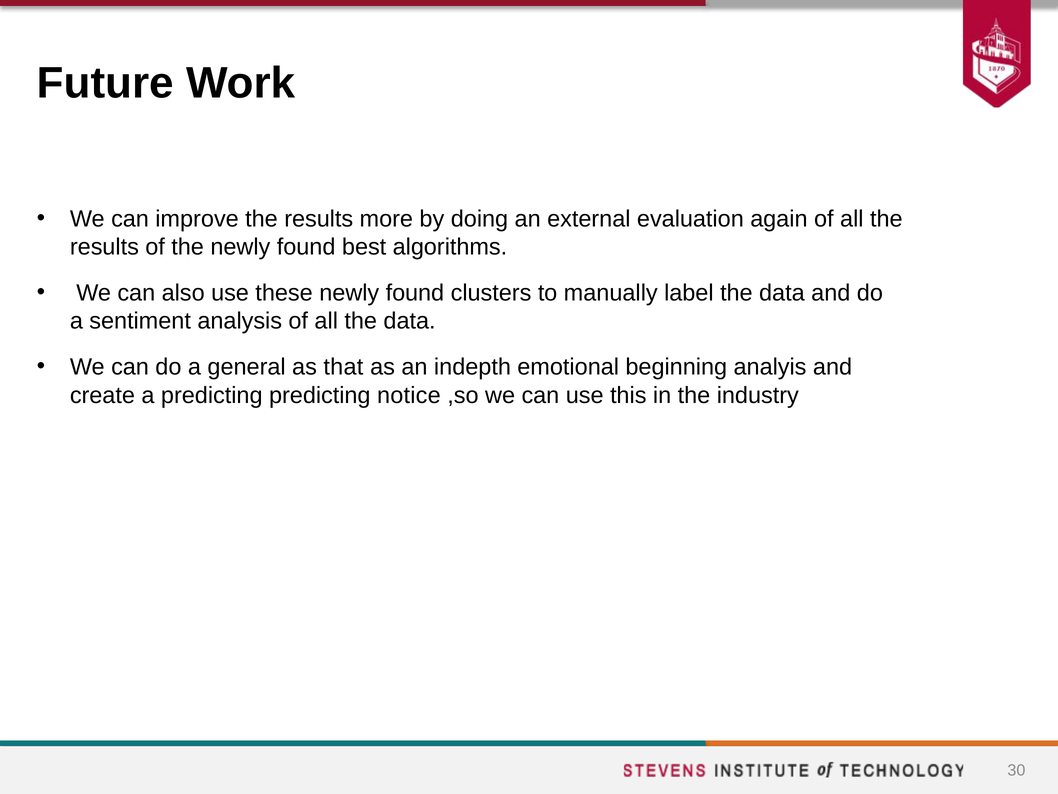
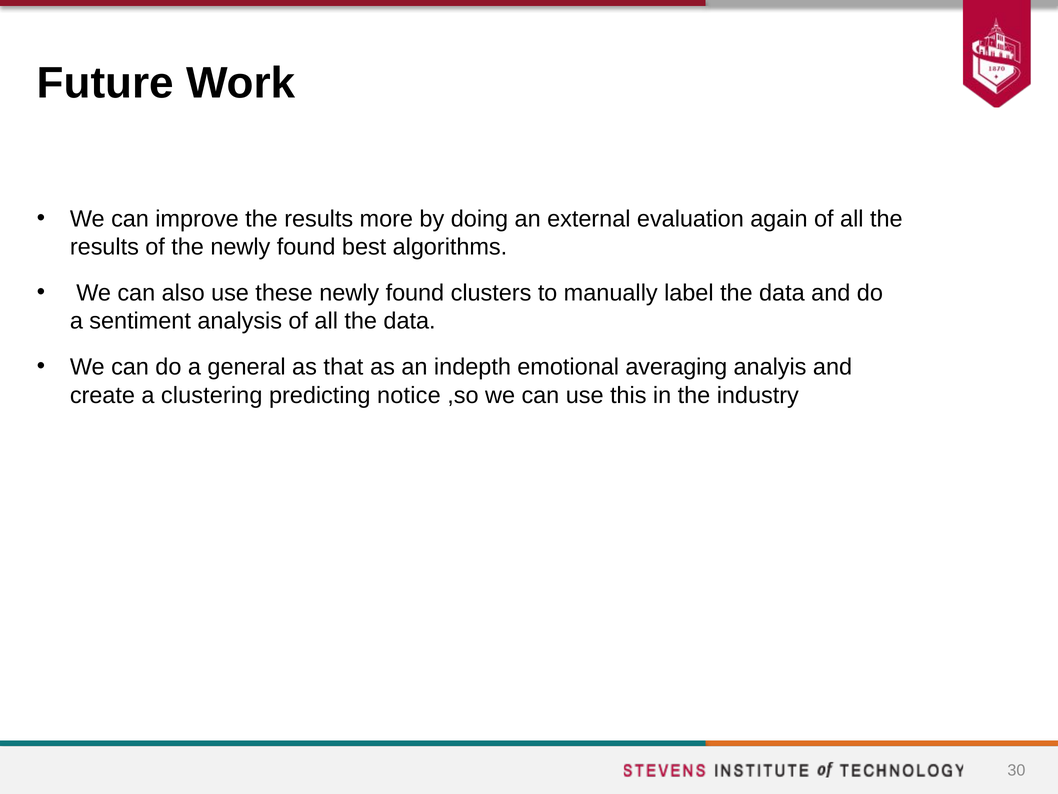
beginning: beginning -> averaging (676, 367)
a predicting: predicting -> clustering (212, 395)
